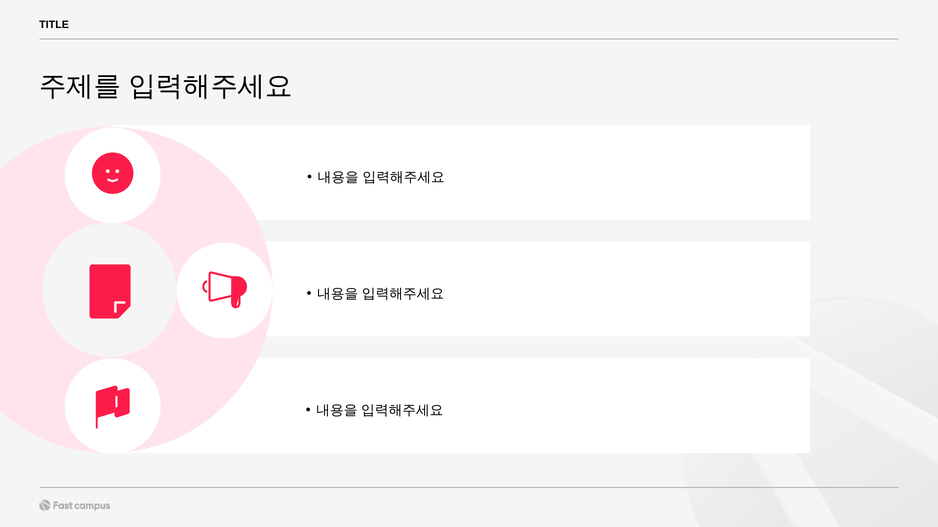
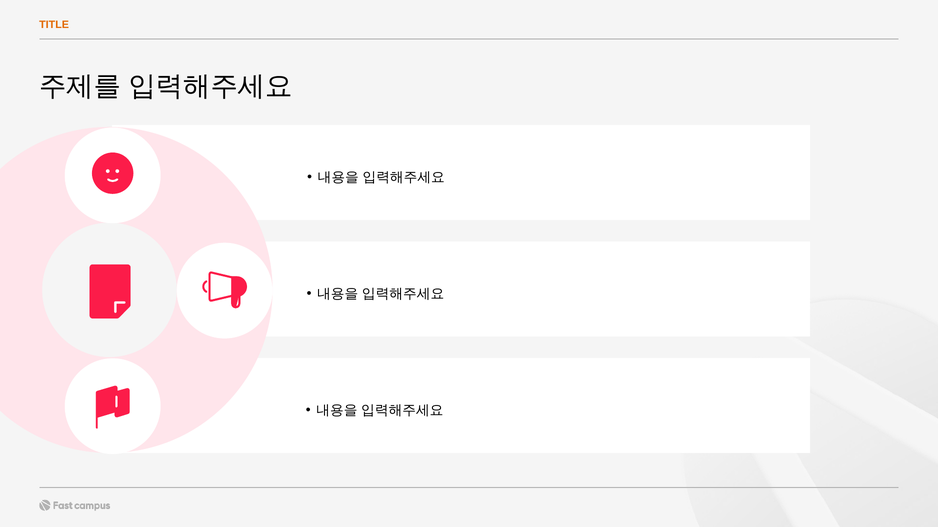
TITLE colour: black -> orange (54, 25)
